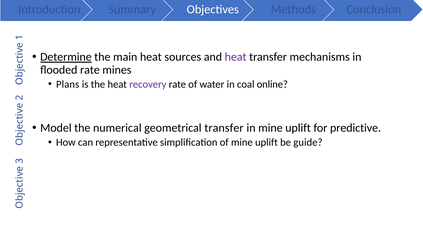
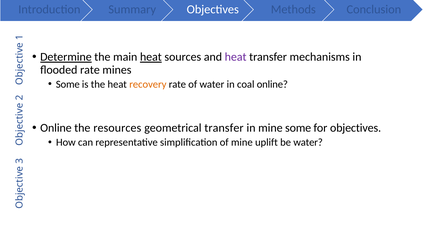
heat underline: none -> present (151, 57)
Plans: Plans -> Some (68, 84)
recovery colour: purple -> orange (148, 84)
Model: Model -> Online (56, 128)
numerical: numerical -> resources (117, 128)
in mine uplift: uplift -> some (298, 128)
for predictive: predictive -> objectives (356, 128)
be guide: guide -> water (308, 142)
